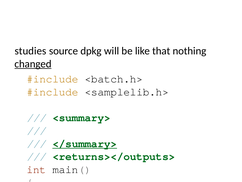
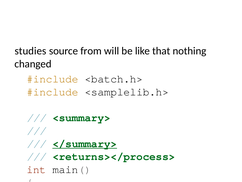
dpkg: dpkg -> from (91, 51)
changed underline: present -> none (33, 64)
<returns></outputs>: <returns></outputs> -> <returns></process> (114, 156)
